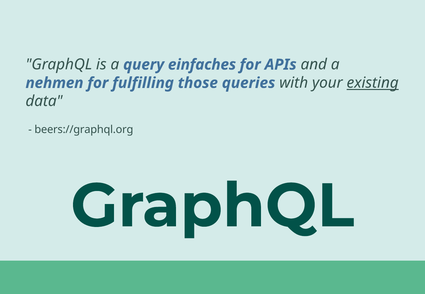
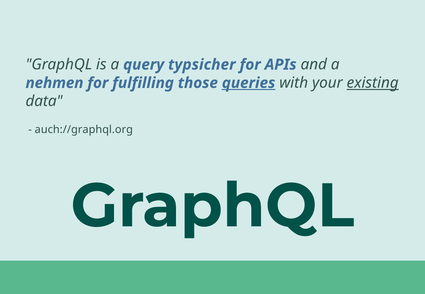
einfaches: einfaches -> typsicher (202, 65)
queries underline: none -> present (249, 83)
beers://graphql.org: beers://graphql.org -> auch://graphql.org (84, 130)
